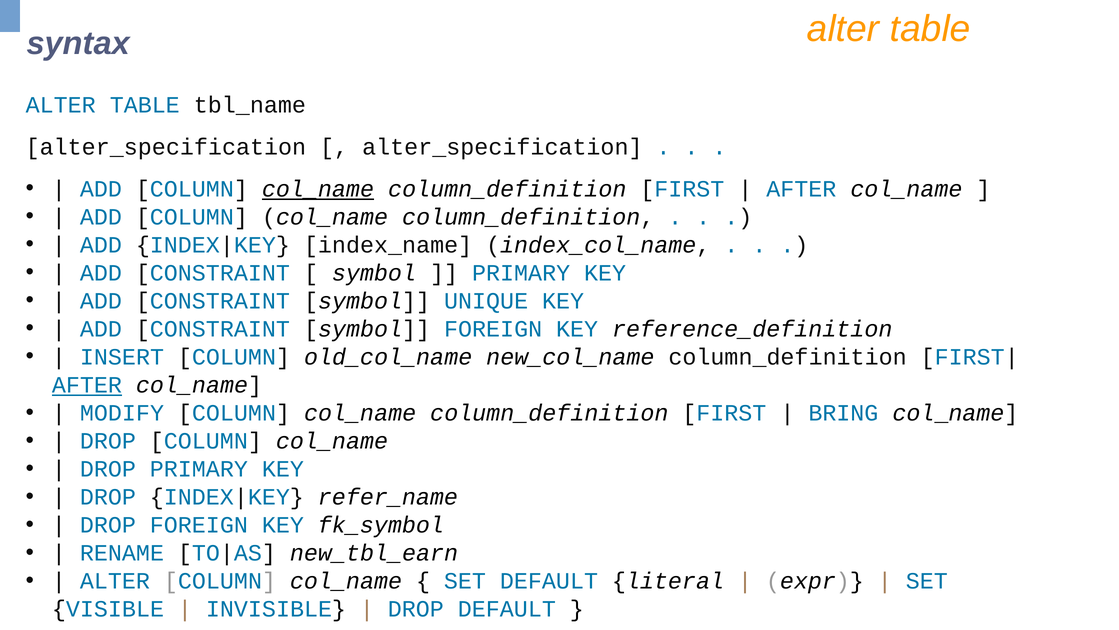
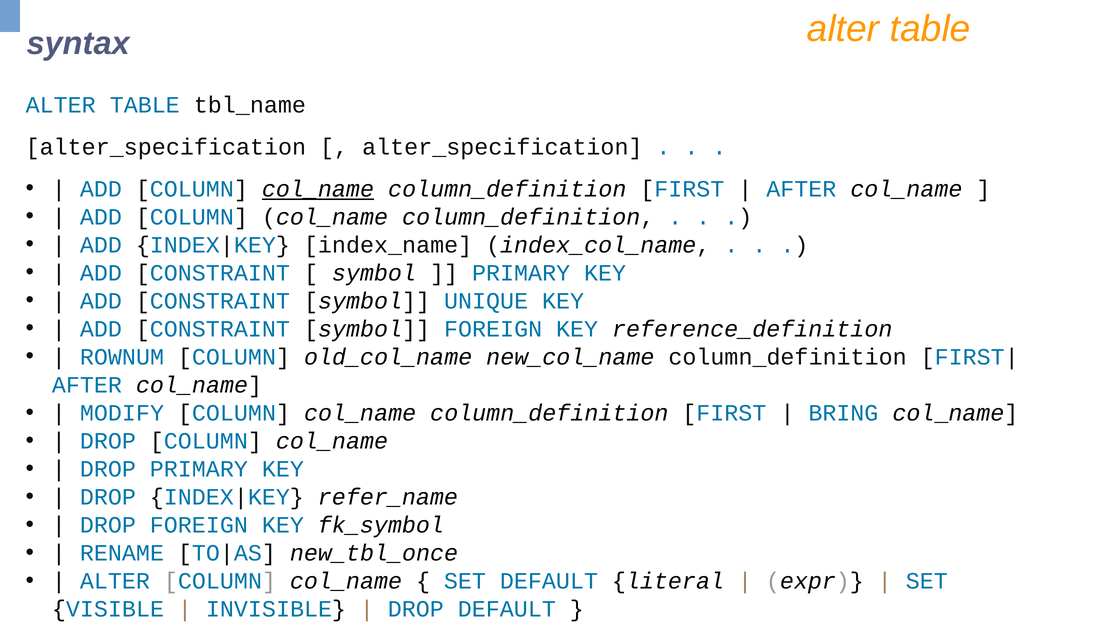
INSERT: INSERT -> ROWNUM (122, 357)
AFTER underline: present -> none (87, 385)
new_tbl_earn: new_tbl_earn -> new_tbl_once (374, 553)
